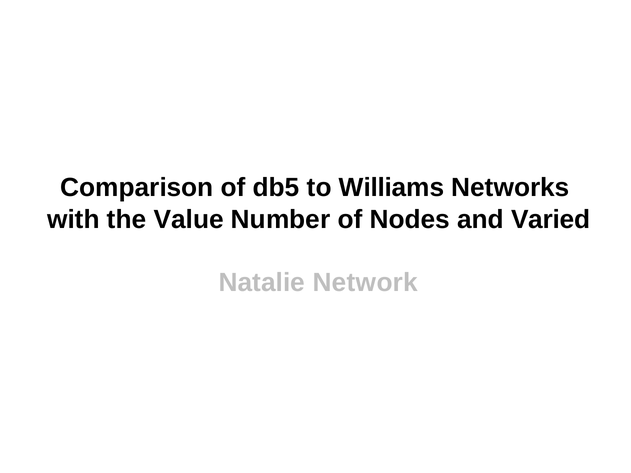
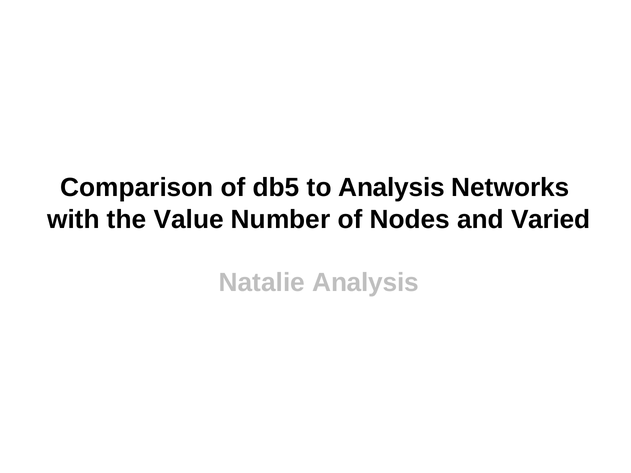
to Williams: Williams -> Analysis (392, 188)
Natalie Network: Network -> Analysis (366, 283)
